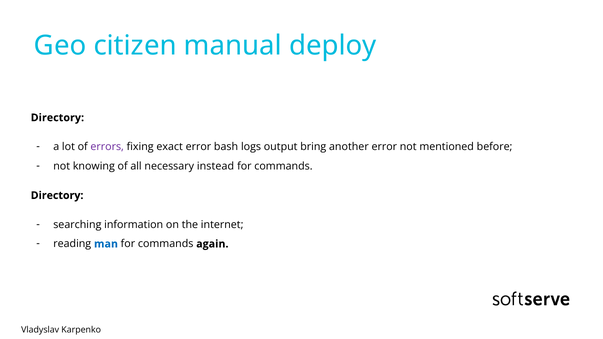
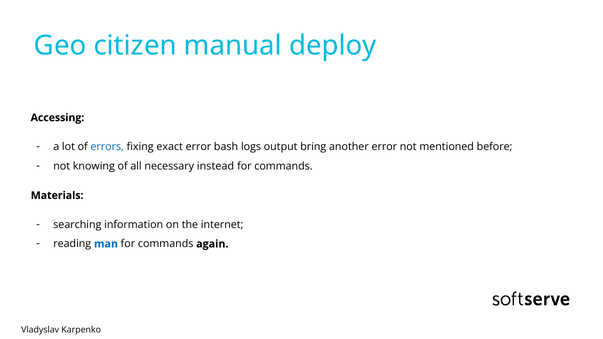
Directory: Directory -> Accessing (57, 118)
errors colour: purple -> blue (107, 147)
Directory: Directory -> Materials (57, 196)
